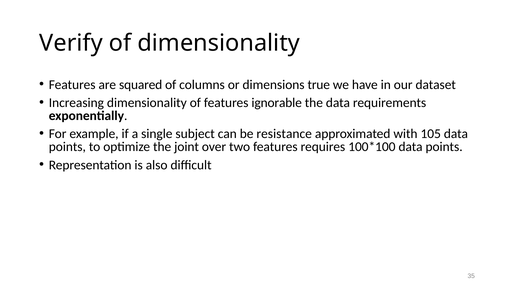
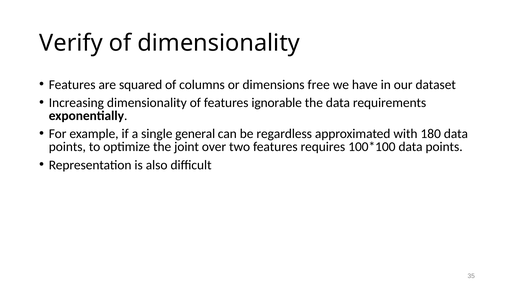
true: true -> free (319, 85)
subject: subject -> general (195, 134)
resistance: resistance -> regardless (284, 134)
105: 105 -> 180 (431, 134)
